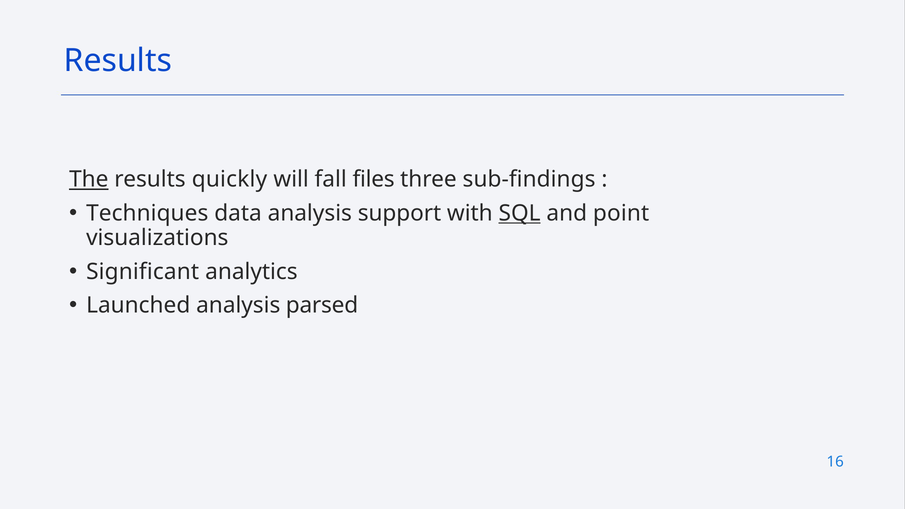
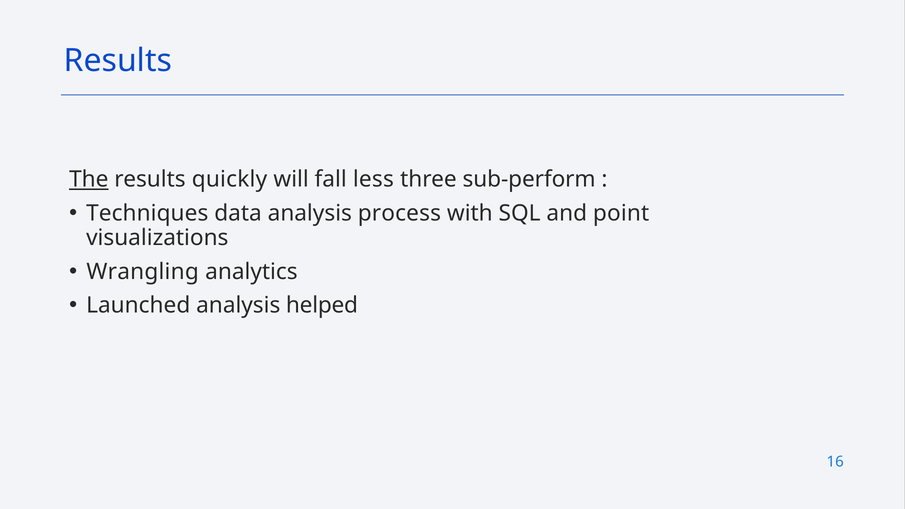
files: files -> less (373, 179)
sub-findings: sub-findings -> sub-perform (529, 179)
support: support -> process (399, 213)
SQL underline: present -> none (520, 213)
Significant: Significant -> Wrangling (143, 272)
parsed: parsed -> helped (322, 305)
